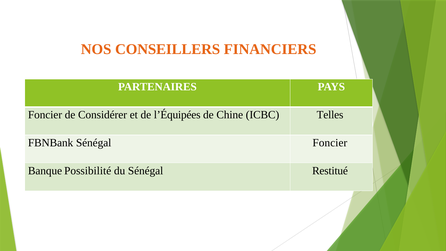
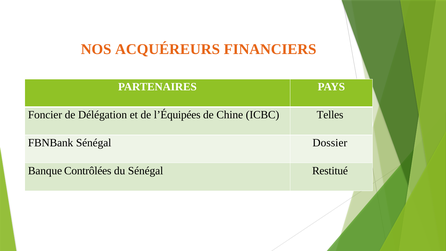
CONSEILLERS: CONSEILLERS -> ACQUÉREURS (168, 49)
Considérer: Considérer -> Délégation (103, 115)
Sénégal Foncier: Foncier -> Dossier (330, 143)
Possibilité: Possibilité -> Contrôlées (88, 171)
